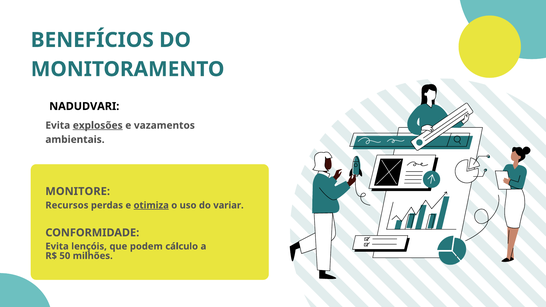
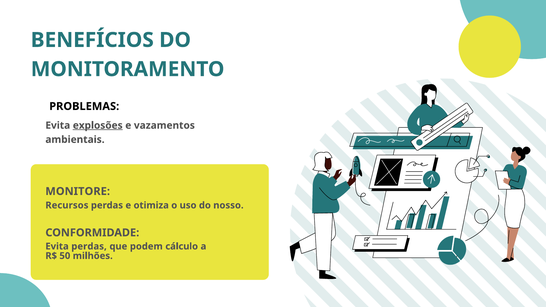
NADUDVARI: NADUDVARI -> PROBLEMAS (84, 106)
otimiza underline: present -> none (151, 205)
variar: variar -> nosso (228, 205)
Evita lençóis: lençóis -> perdas (89, 246)
